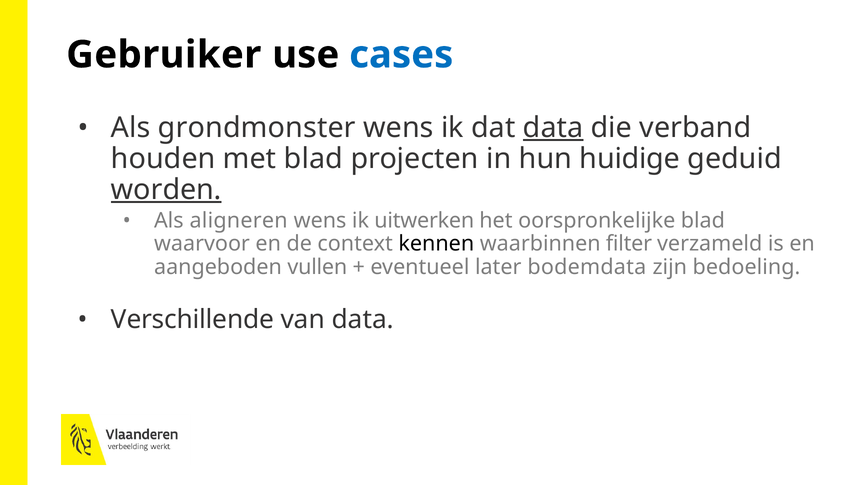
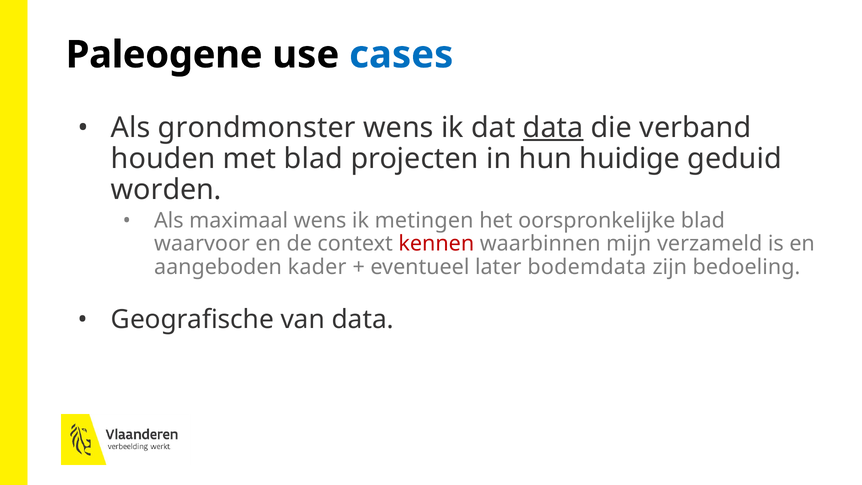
Gebruiker: Gebruiker -> Paleogene (164, 55)
worden underline: present -> none (166, 190)
aligneren: aligneren -> maximaal (239, 220)
uitwerken: uitwerken -> metingen (424, 220)
kennen colour: black -> red (436, 244)
filter: filter -> mijn (629, 244)
vullen: vullen -> kader (317, 267)
Verschillende: Verschillende -> Geografische (192, 320)
